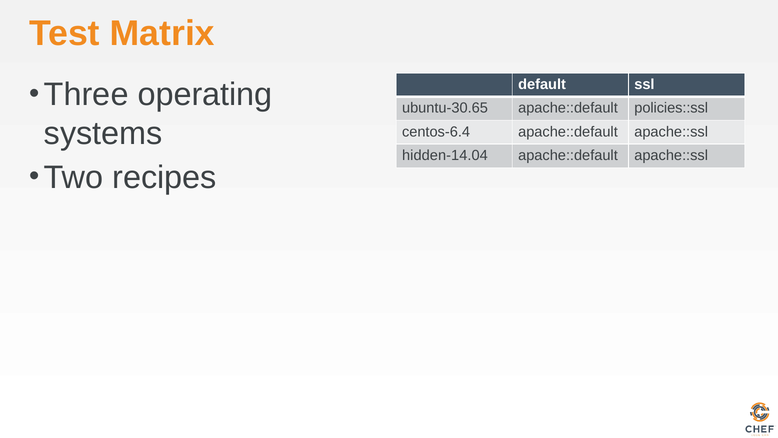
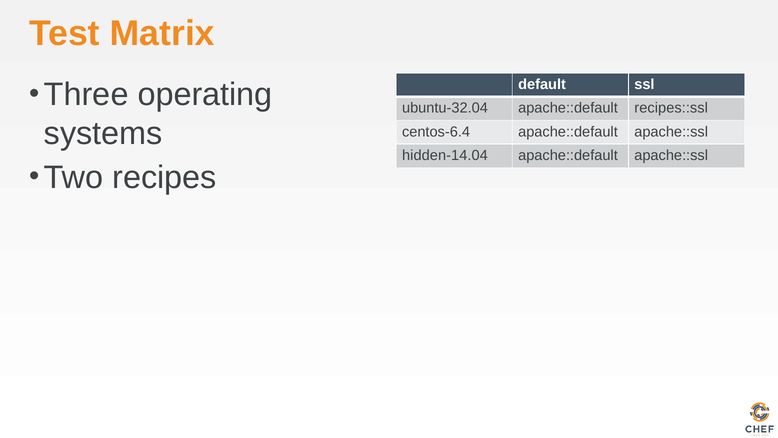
ubuntu-30.65: ubuntu-30.65 -> ubuntu-32.04 (445, 108)
policies::ssl: policies::ssl -> recipes::ssl (671, 108)
